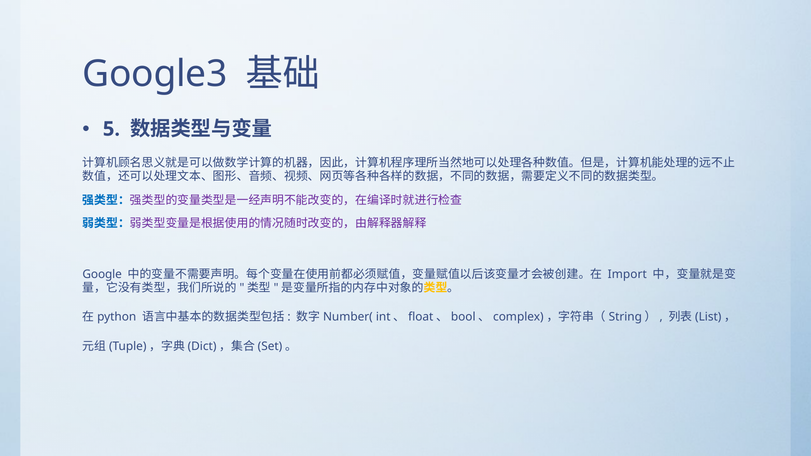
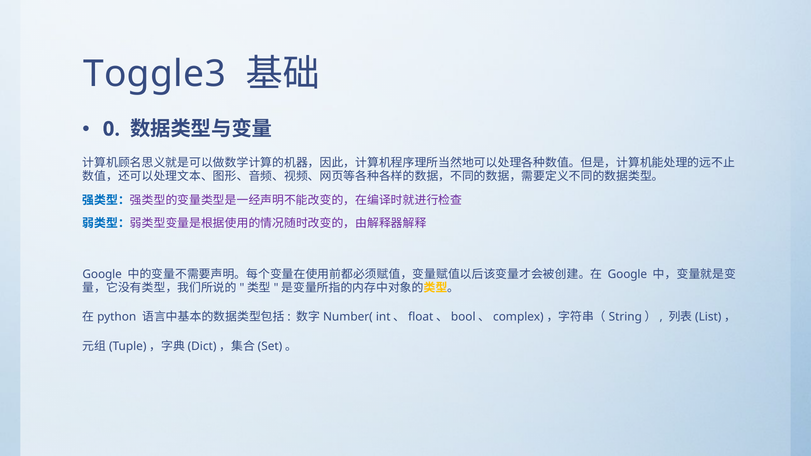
Google3: Google3 -> Toggle3 (155, 74)
5: 5 -> 0 (111, 129)
Import: Import -> Google (627, 274)
